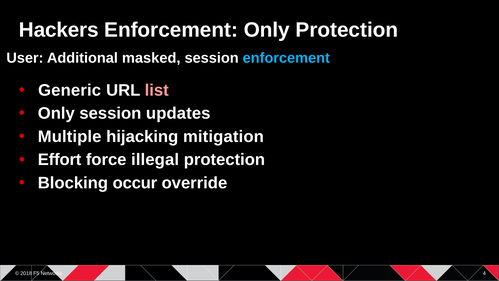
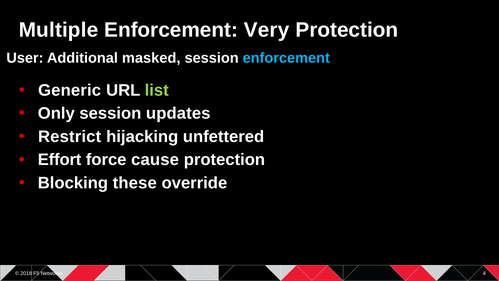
Hackers: Hackers -> Multiple (59, 30)
Enforcement Only: Only -> Very (267, 30)
list colour: pink -> light green (157, 90)
Multiple: Multiple -> Restrict (70, 136)
mitigation: mitigation -> unfettered (224, 136)
illegal: illegal -> cause (155, 160)
occur: occur -> these (135, 183)
